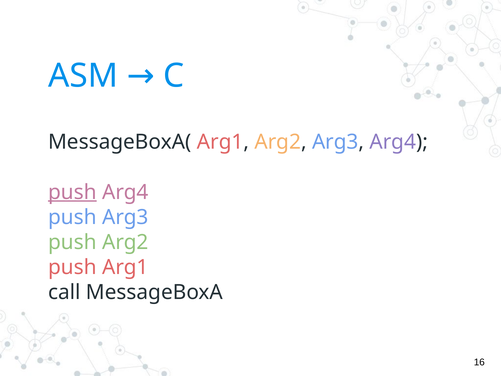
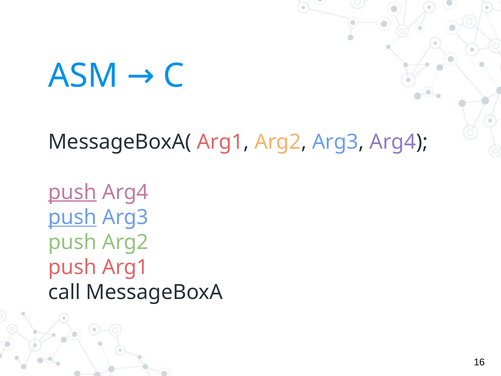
push underline: none -> present (72, 217)
